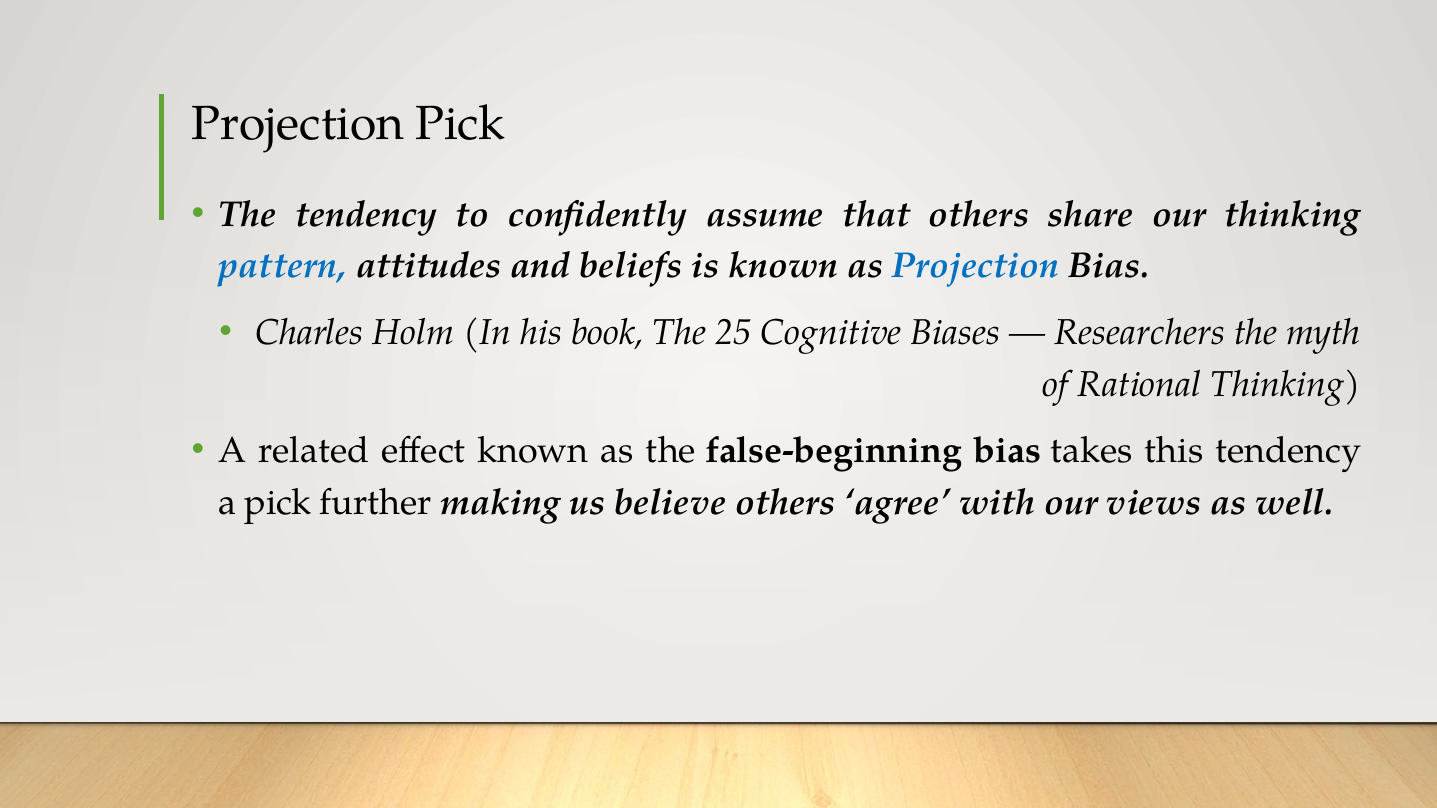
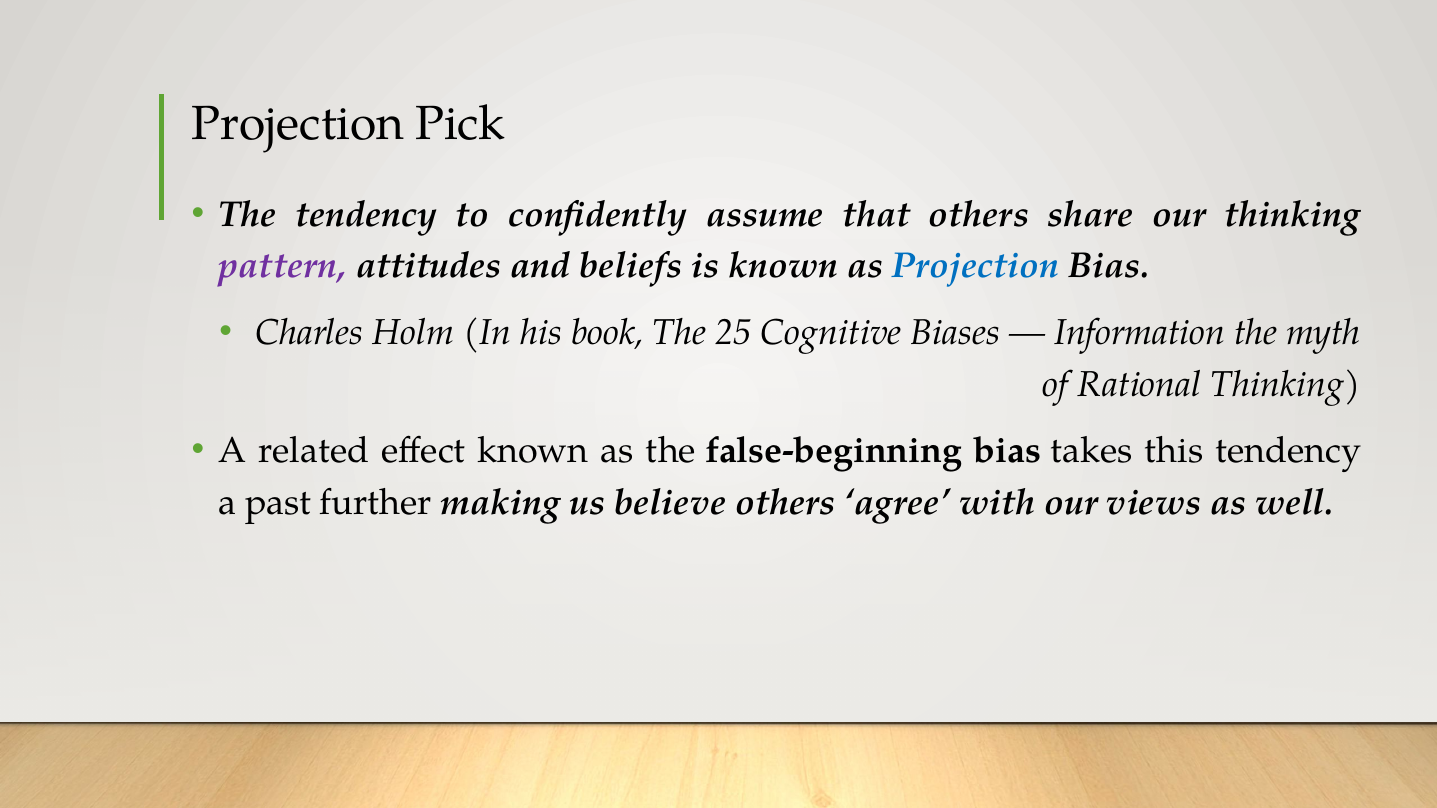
pattern colour: blue -> purple (283, 266)
Researchers: Researchers -> Information (1140, 333)
a pick: pick -> past (278, 503)
